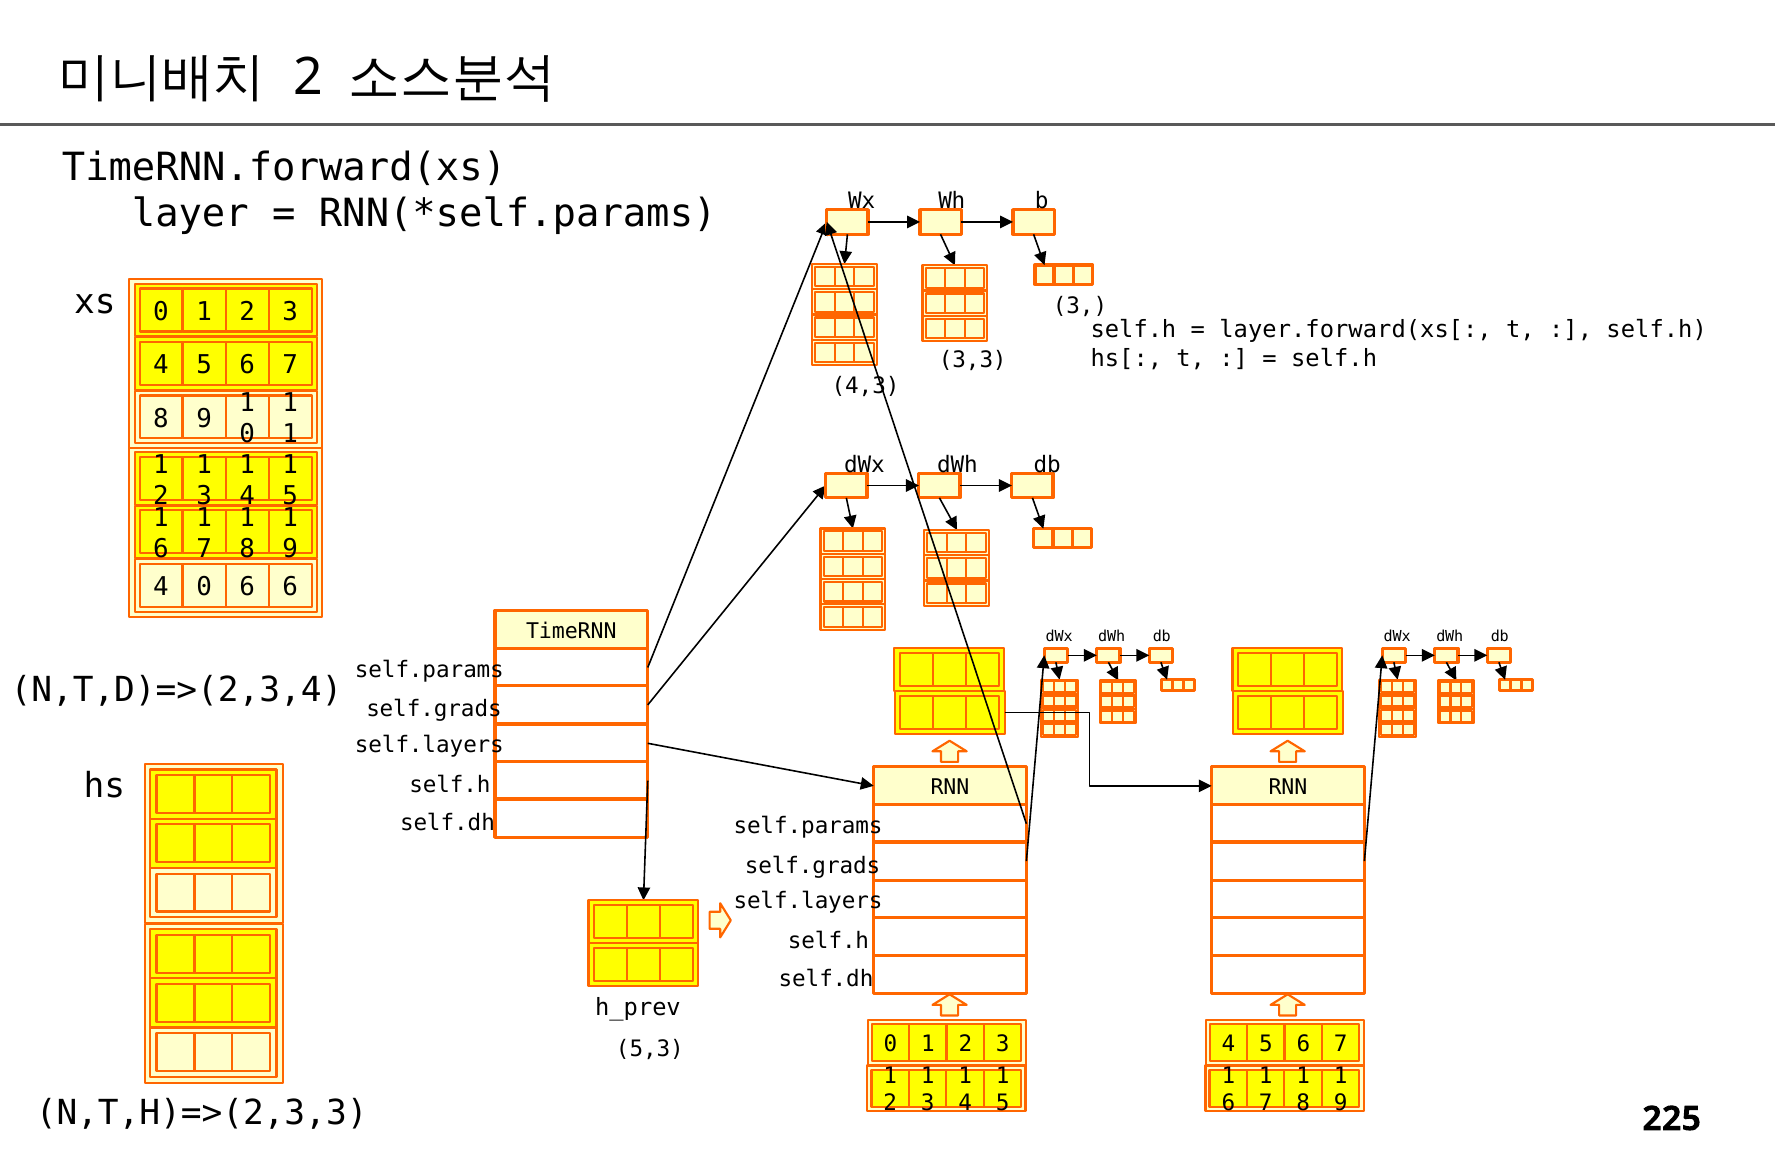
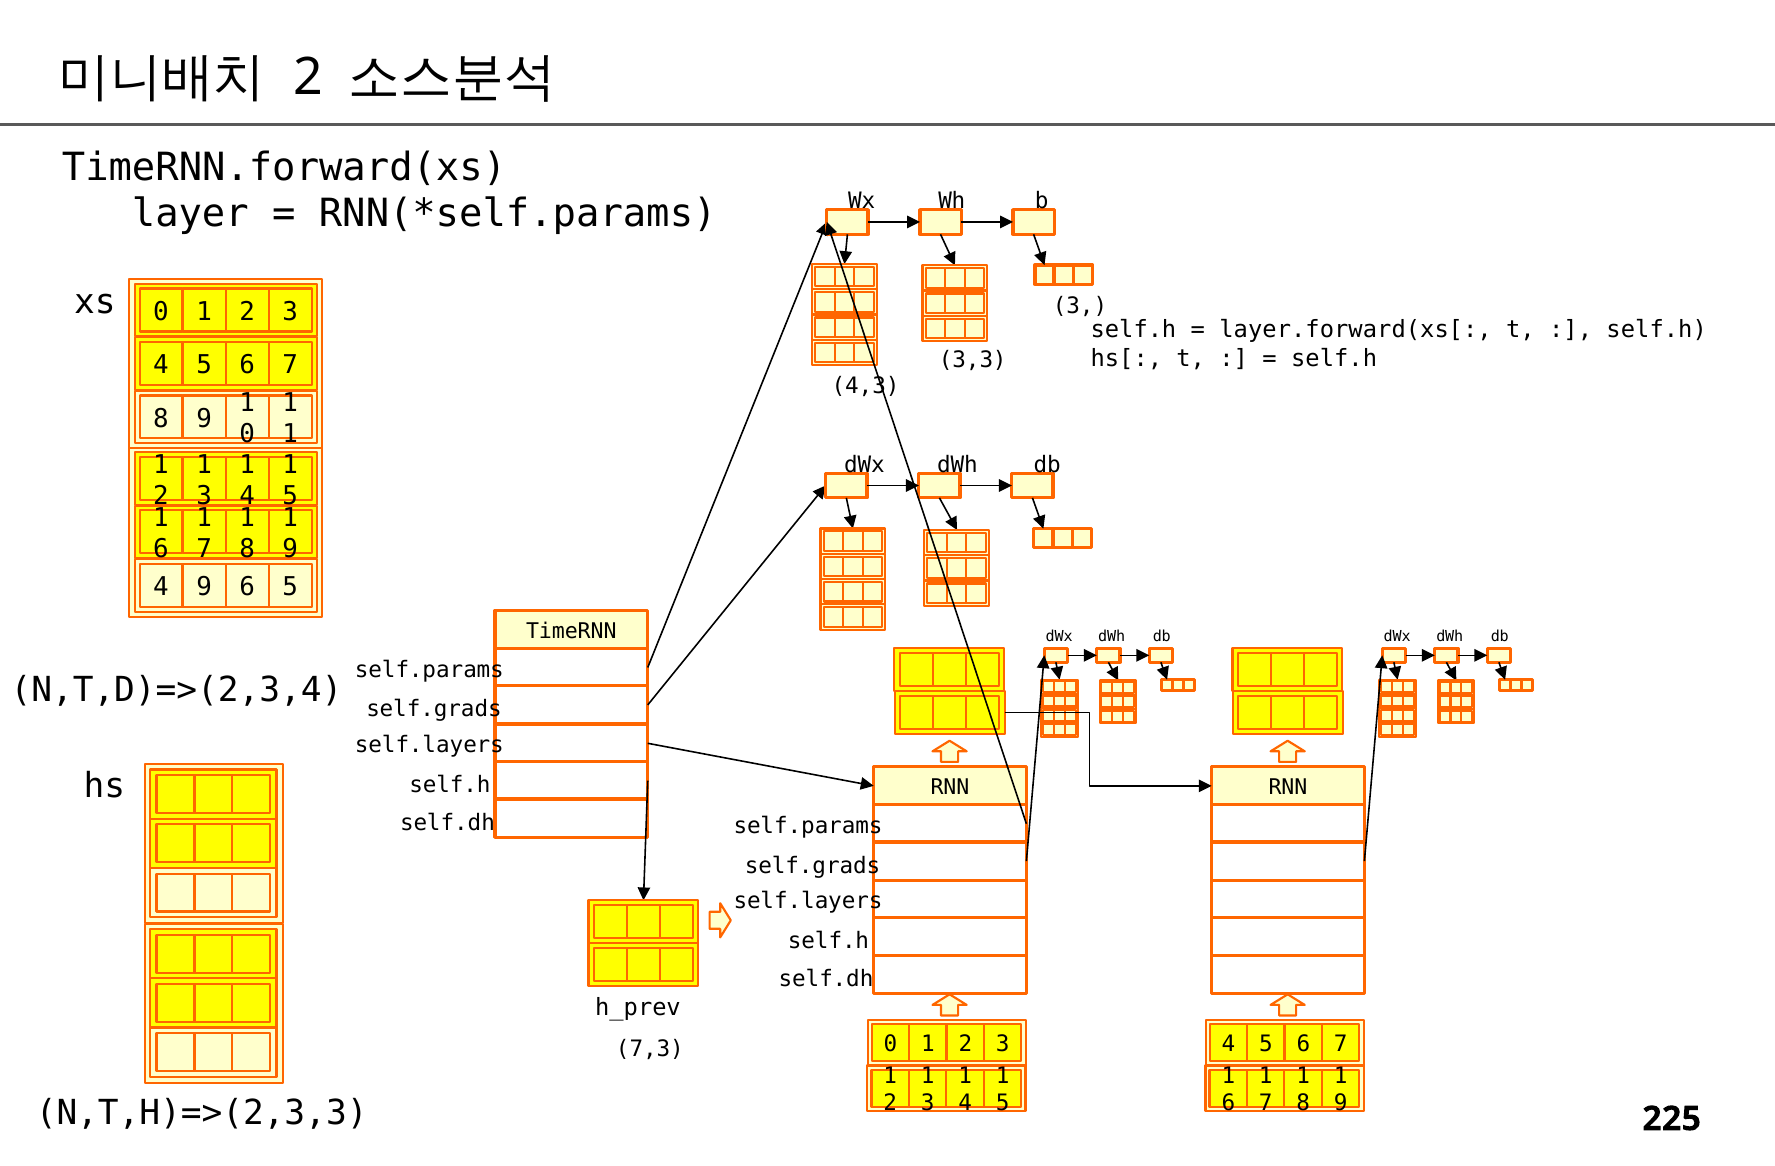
4 0: 0 -> 9 (204, 587)
6 6: 6 -> 5 (290, 587)
5,3: 5,3 -> 7,3 (650, 1049)
